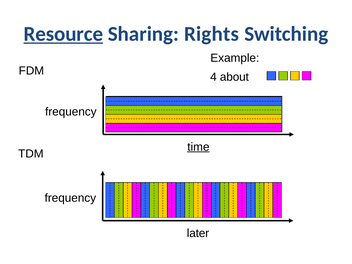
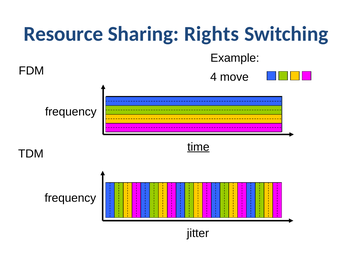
Resource underline: present -> none (63, 34)
about: about -> move (234, 77)
later: later -> jitter (198, 233)
